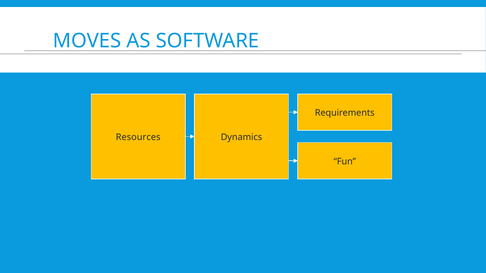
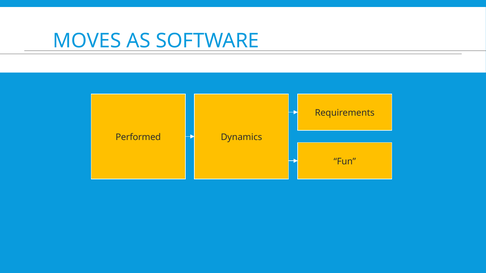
Resources: Resources -> Performed (138, 137)
